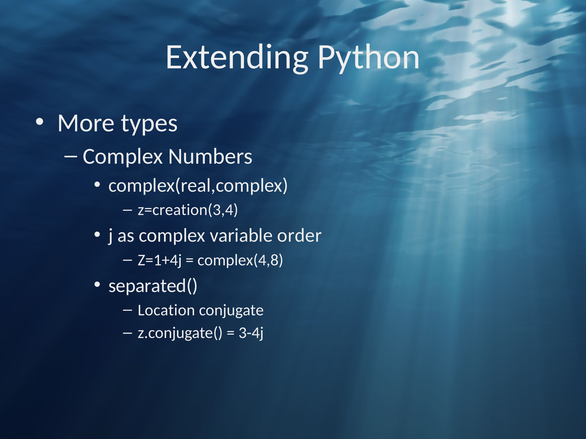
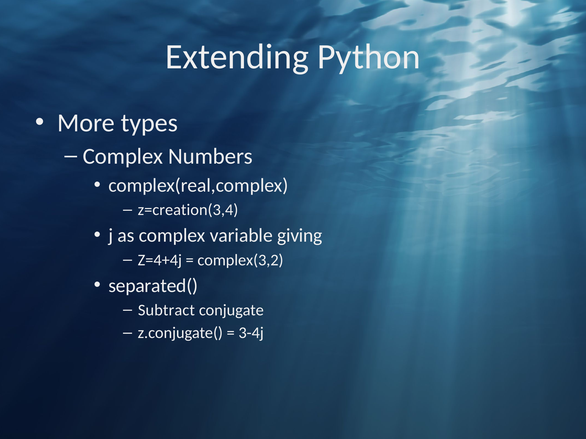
order: order -> giving (300, 236)
Z=1+4j: Z=1+4j -> Z=4+4j (160, 260)
complex(4,8: complex(4,8 -> complex(3,2 (240, 260)
Location: Location -> Subtract (166, 310)
